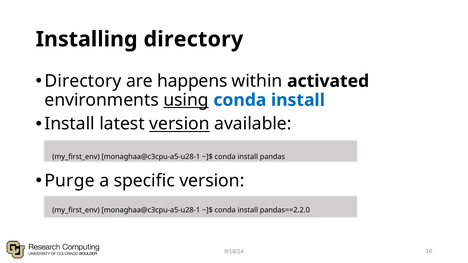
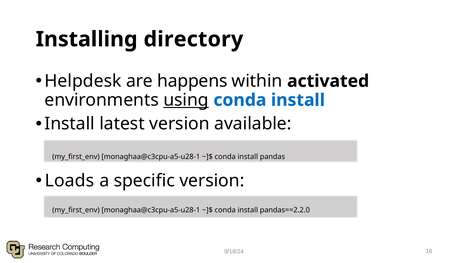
Directory: Directory -> Helpdesk (83, 81)
version underline: present -> none (179, 124)
Purge: Purge -> Loads (70, 181)
